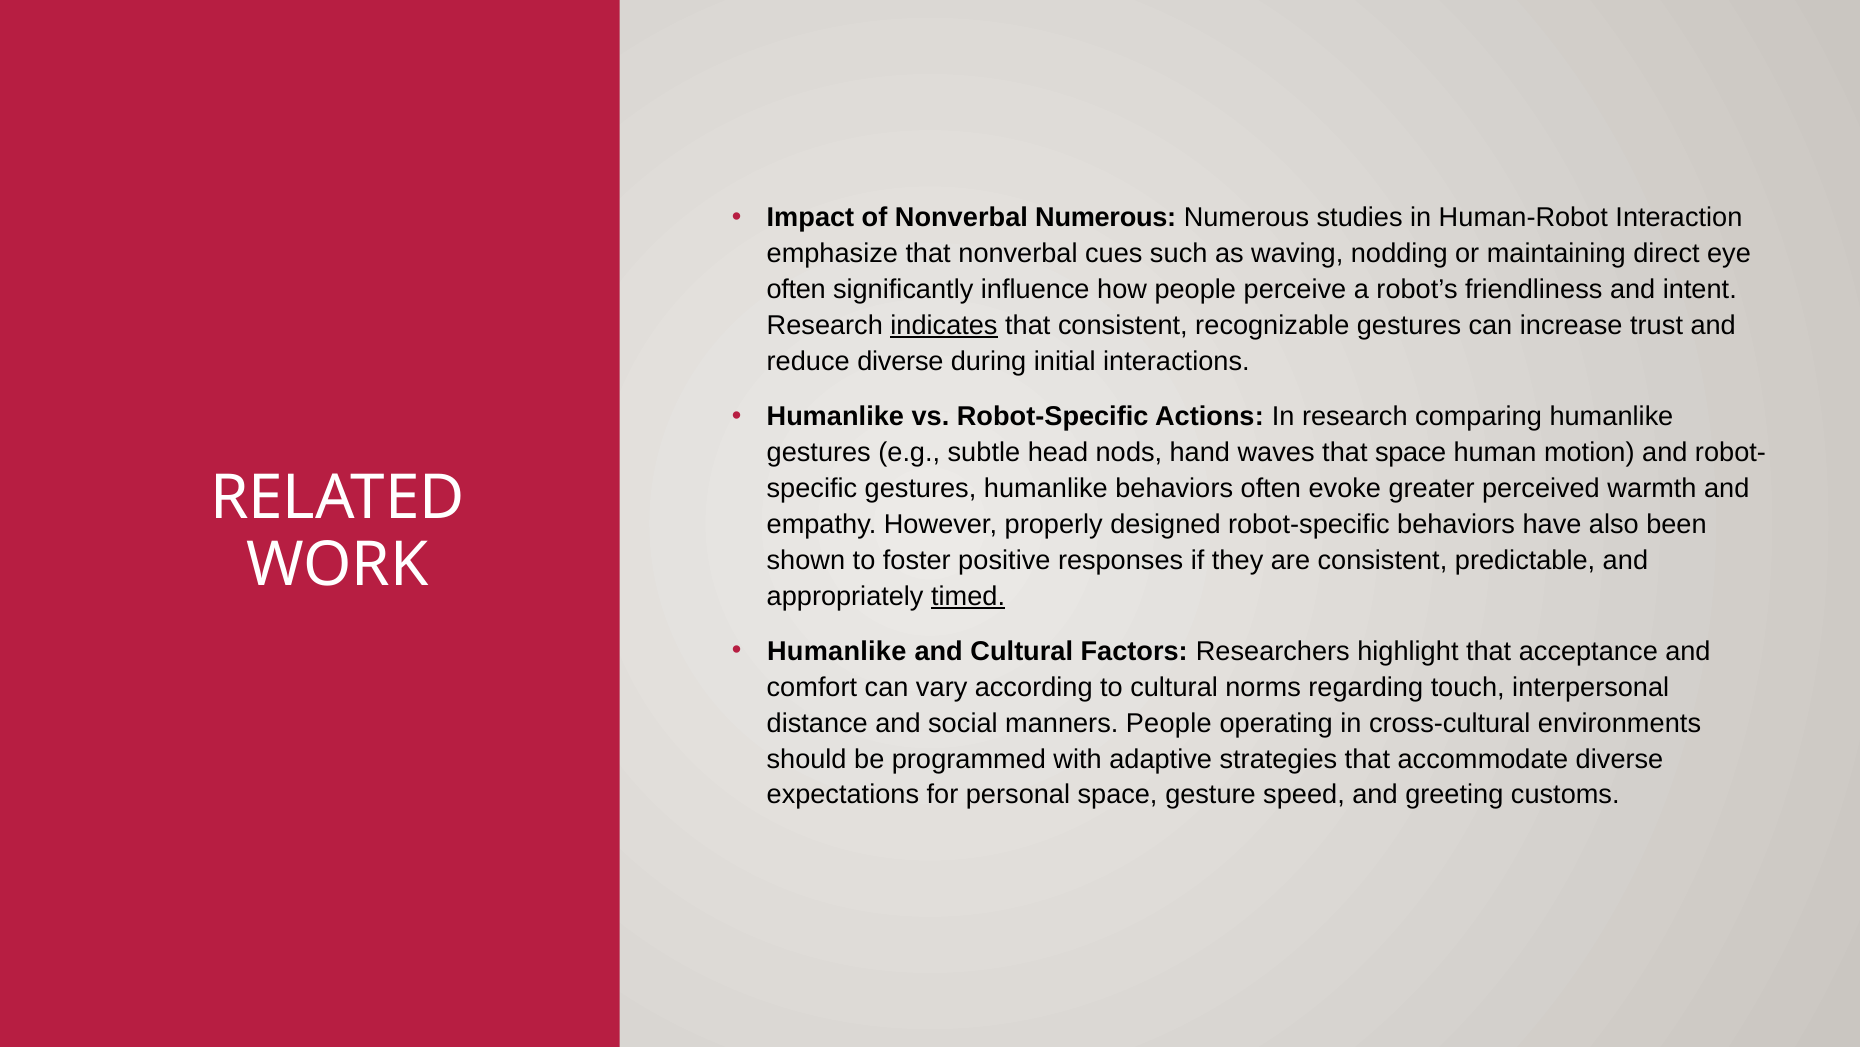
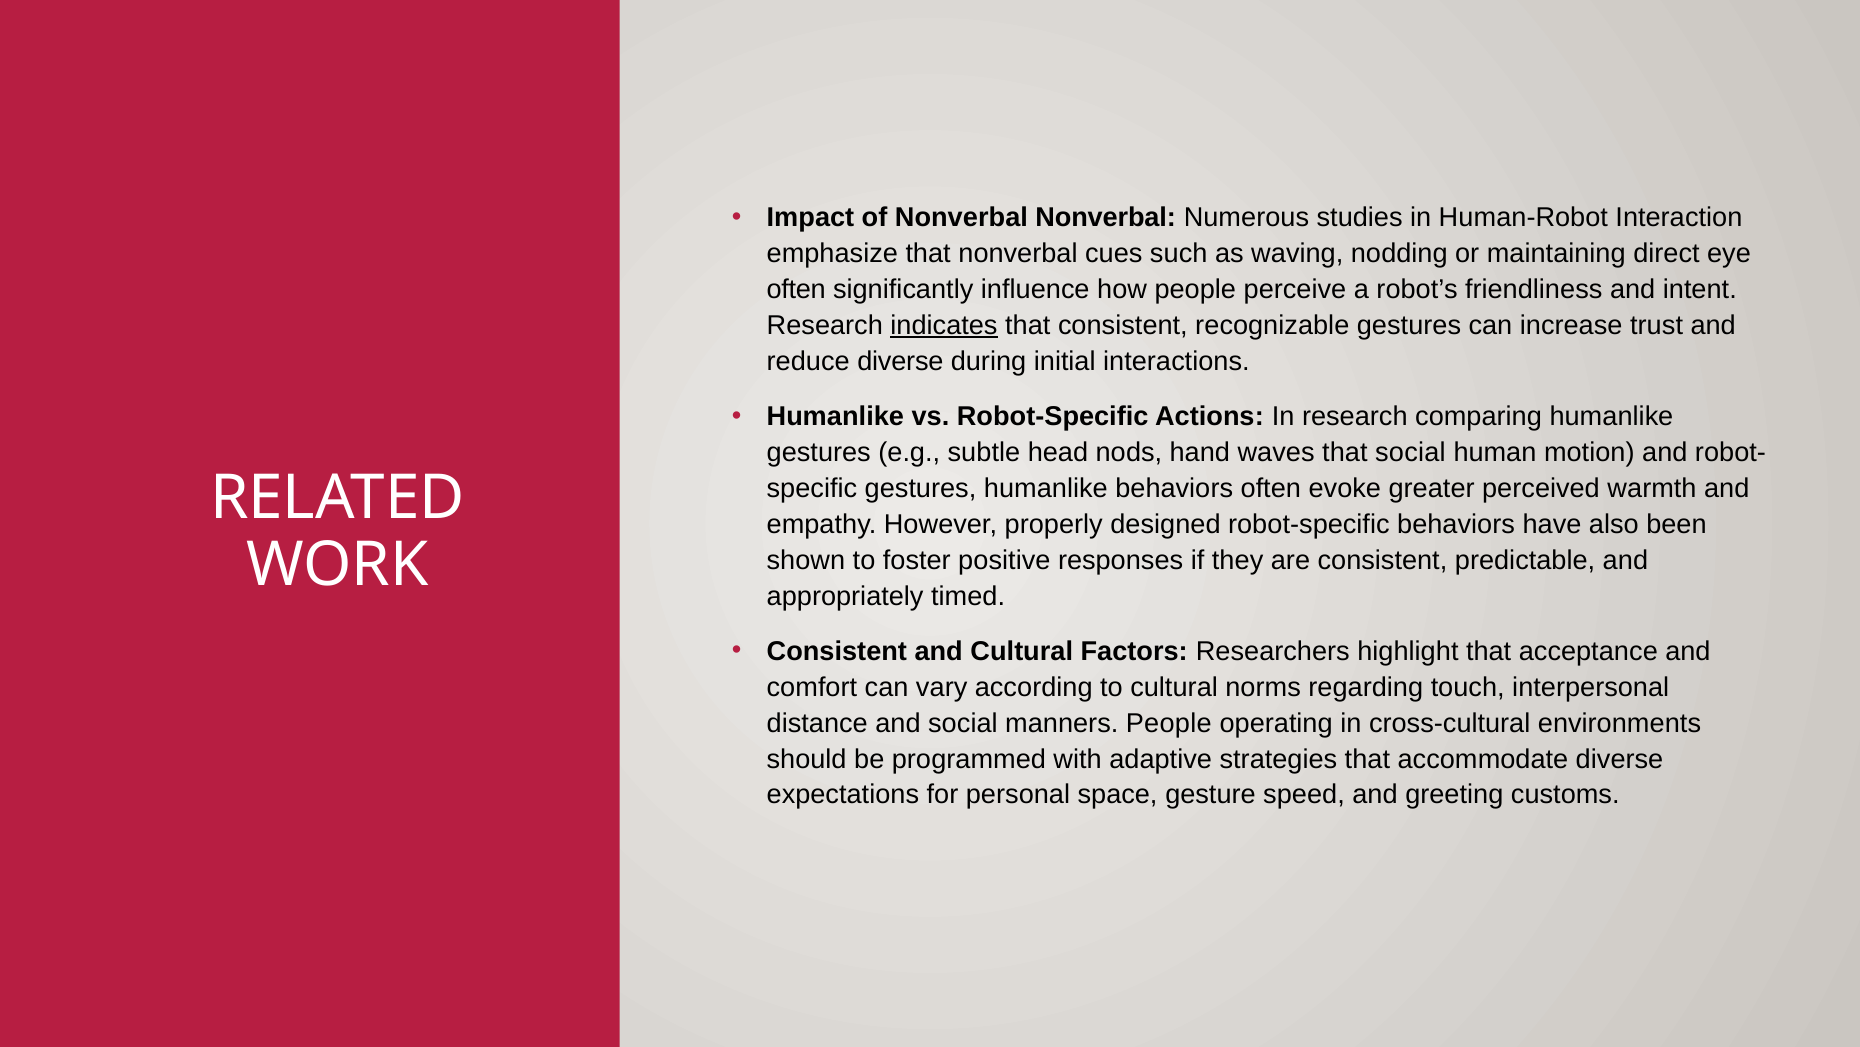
Nonverbal Numerous: Numerous -> Nonverbal (1106, 218)
that space: space -> social (1410, 452)
timed underline: present -> none (968, 596)
Humanlike: Humanlike -> Consistent (837, 651)
